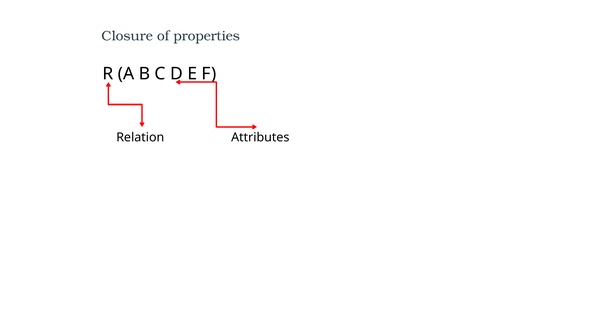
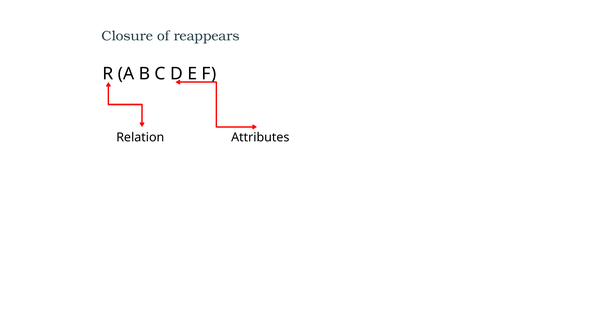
properties: properties -> reappears (207, 36)
